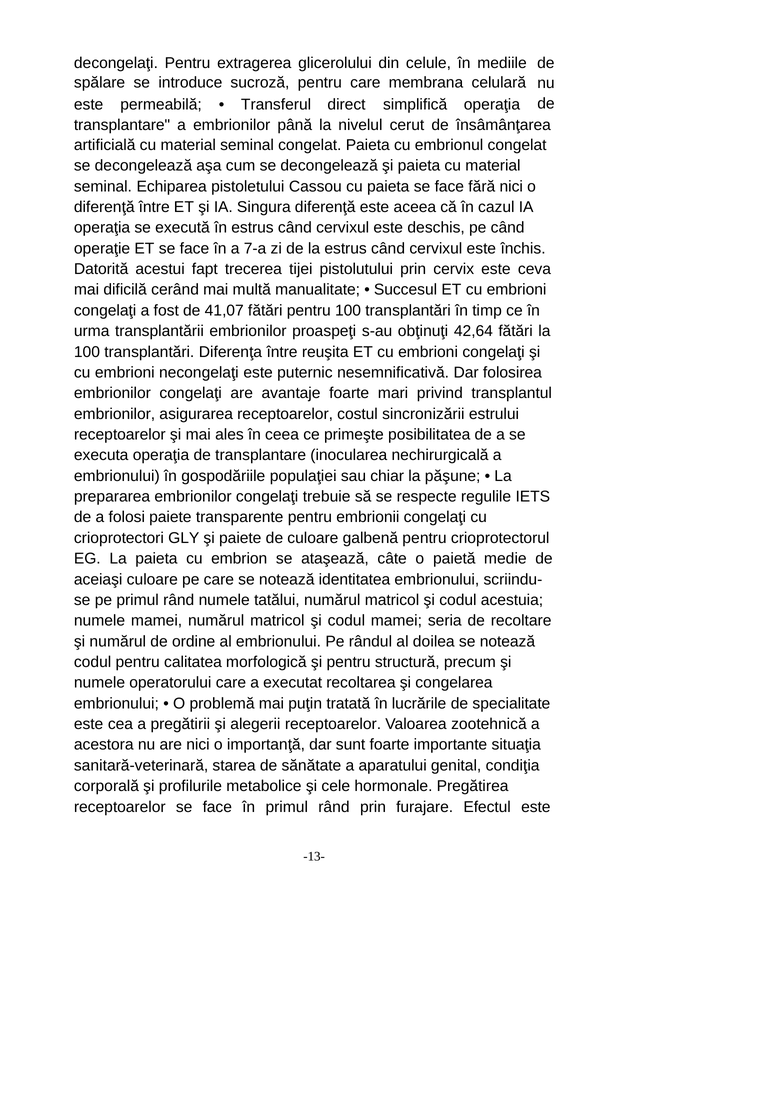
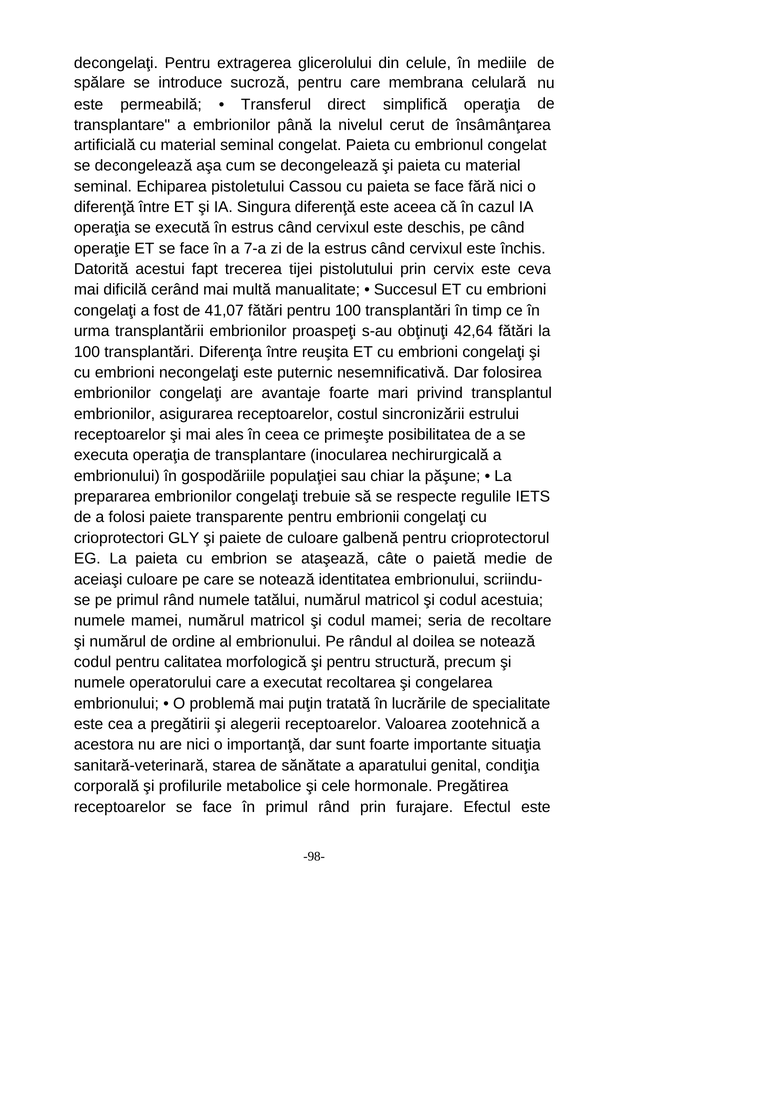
-13-: -13- -> -98- (314, 856)
